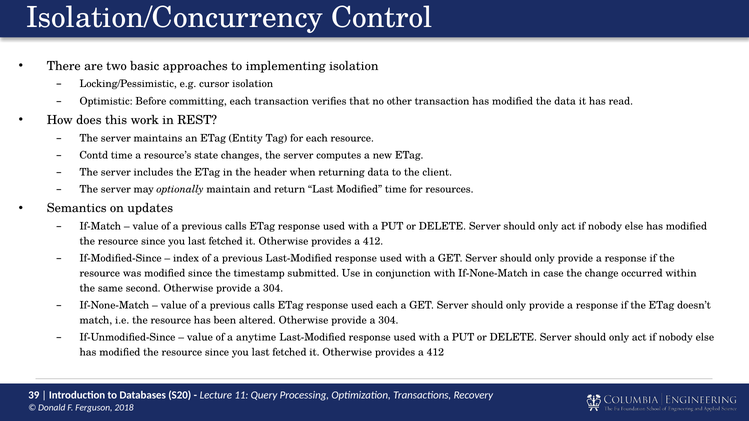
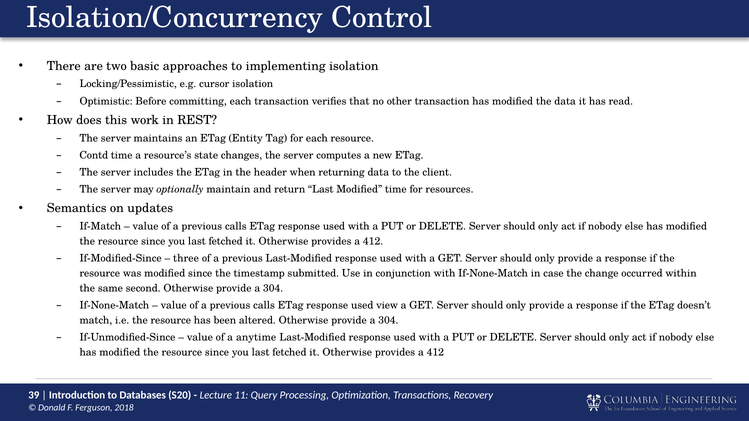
index: index -> three (186, 259)
used each: each -> view (387, 306)
